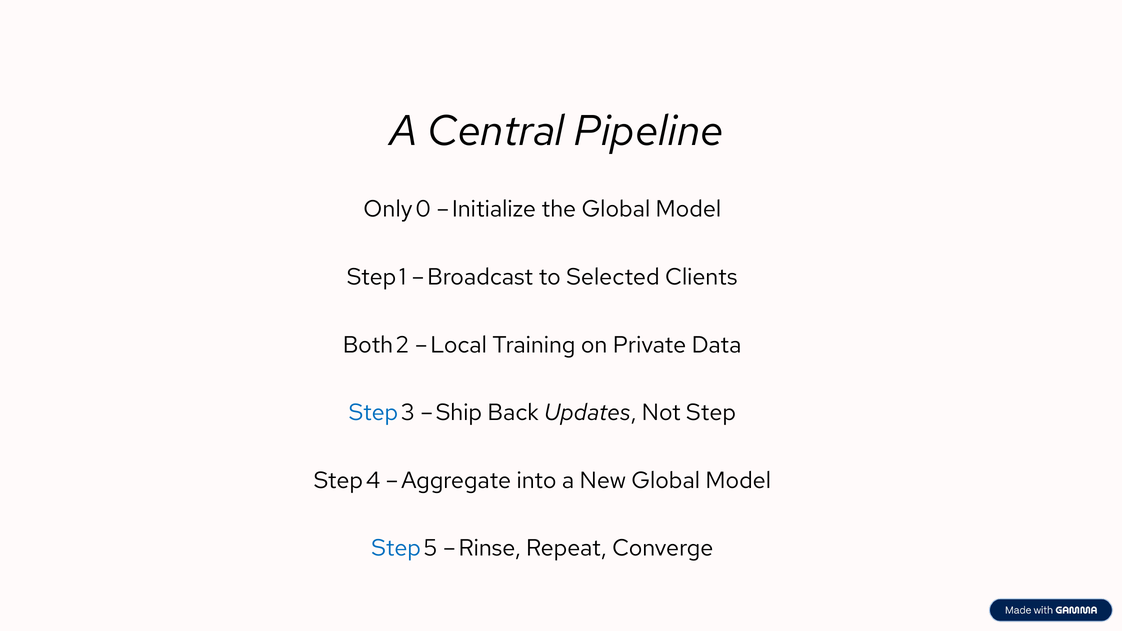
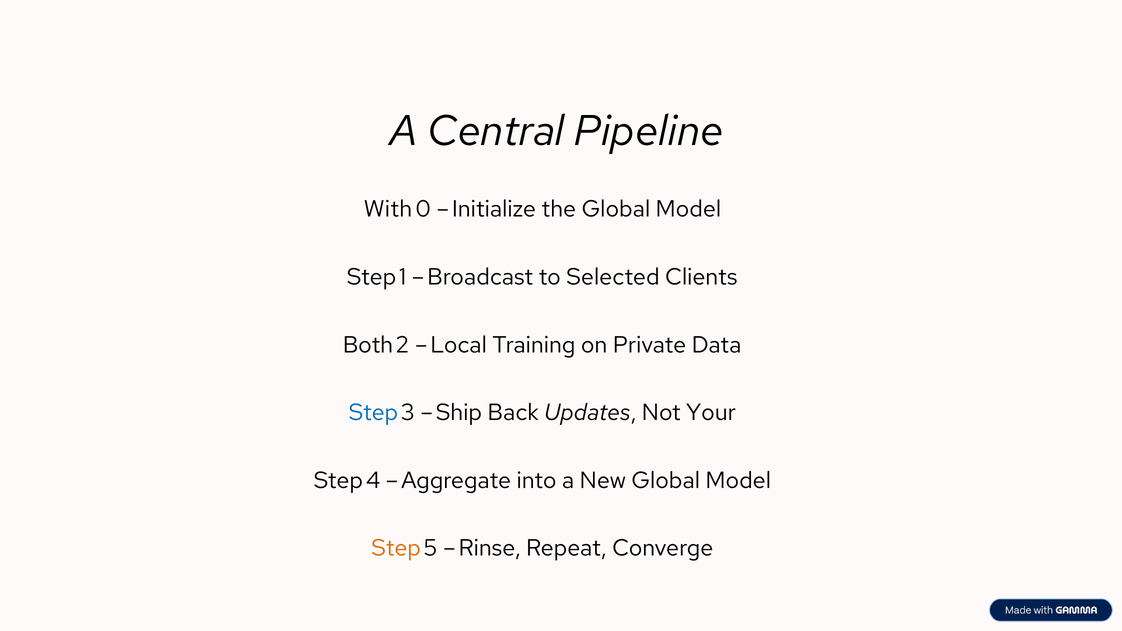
Only: Only -> With (388, 209)
Not Step: Step -> Your (711, 413)
Step colour: blue -> orange (396, 548)
